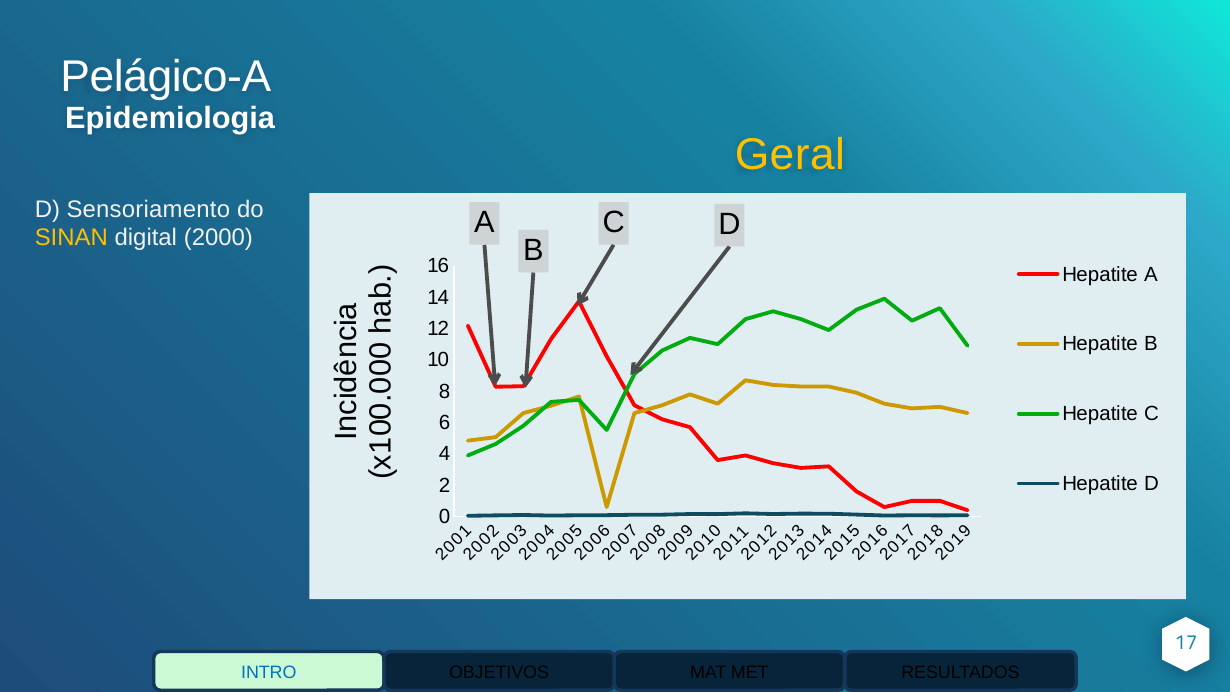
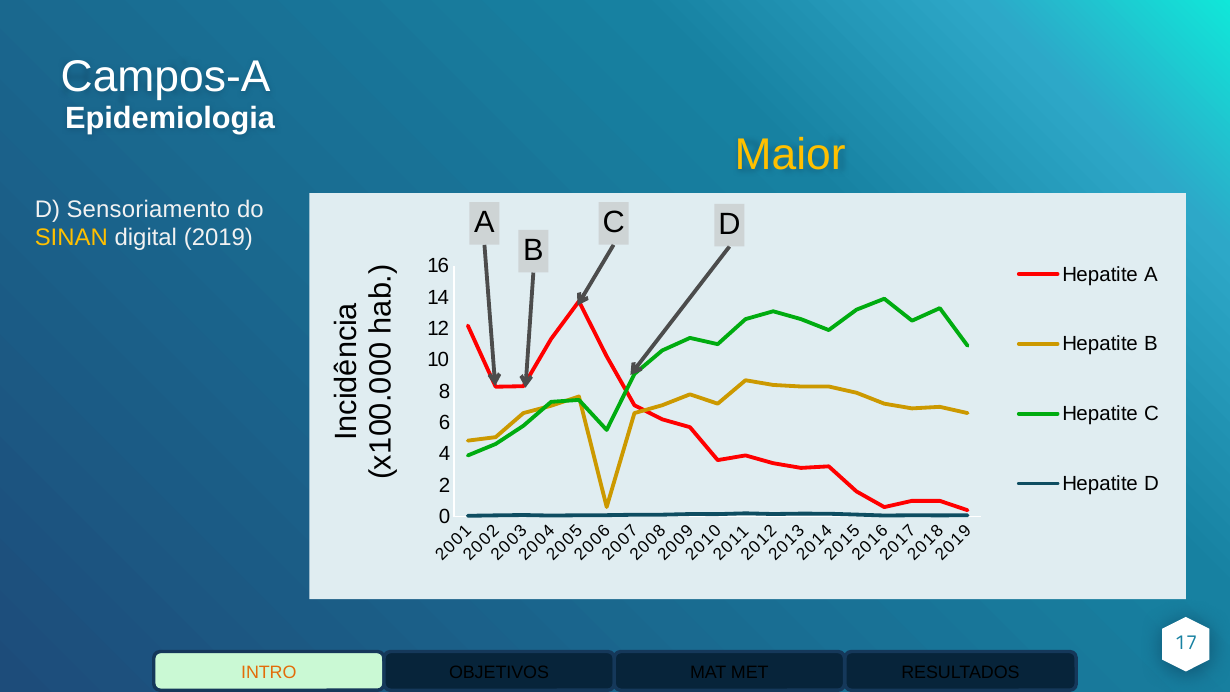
Pelágico-A: Pelágico-A -> Campos-A (166, 77)
Geral: Geral -> Maior (790, 155)
2000: 2000 -> 2019 (218, 238)
INTRO colour: blue -> orange (269, 672)
